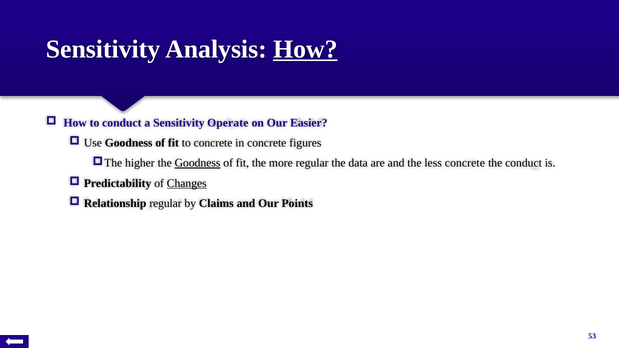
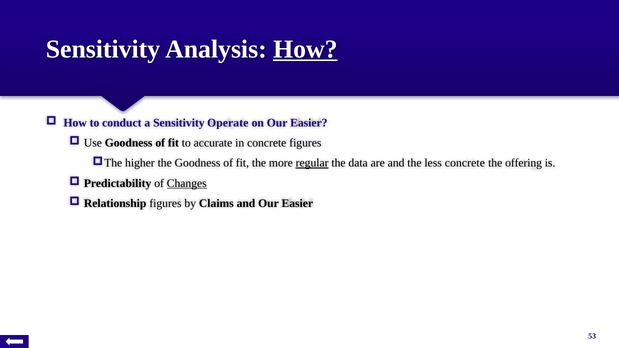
to concrete: concrete -> accurate (213, 143)
Goodness underline: present -> none (198, 163)
regular underline: none -> present (312, 163)
the conduct: conduct -> offering (524, 163)
Relationship regular: regular -> figures (165, 203)
and Our Points: Points -> Easier (297, 203)
